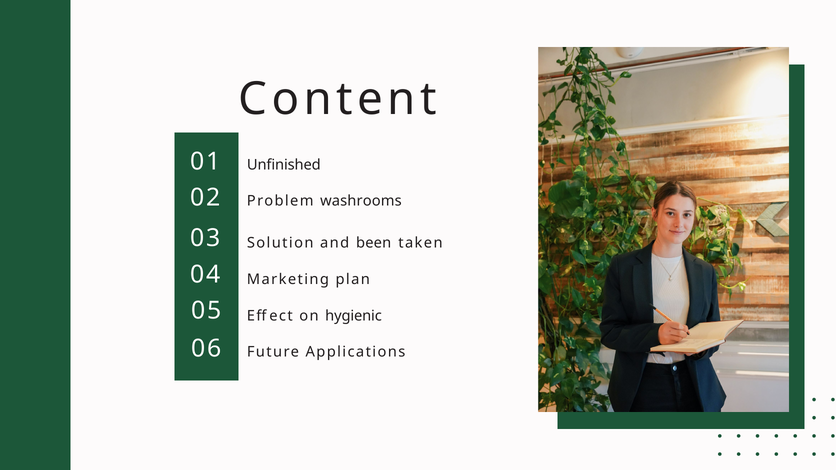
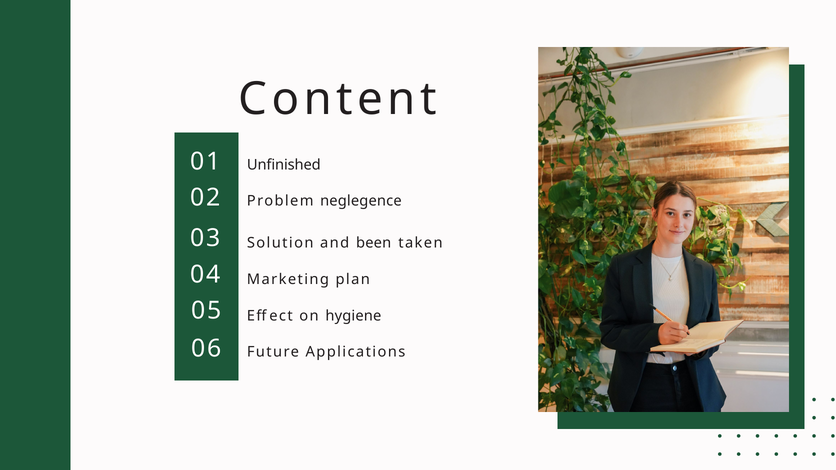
washrooms: washrooms -> neglegence (361, 201)
hygienic: hygienic -> hygiene (353, 316)
